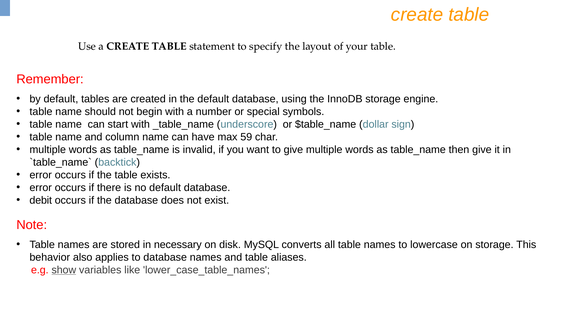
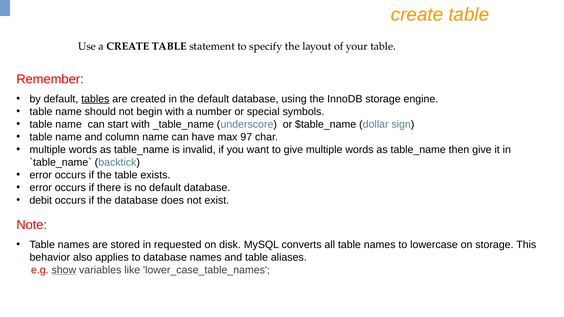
tables underline: none -> present (95, 99)
59: 59 -> 97 (246, 137)
necessary: necessary -> requested (178, 245)
